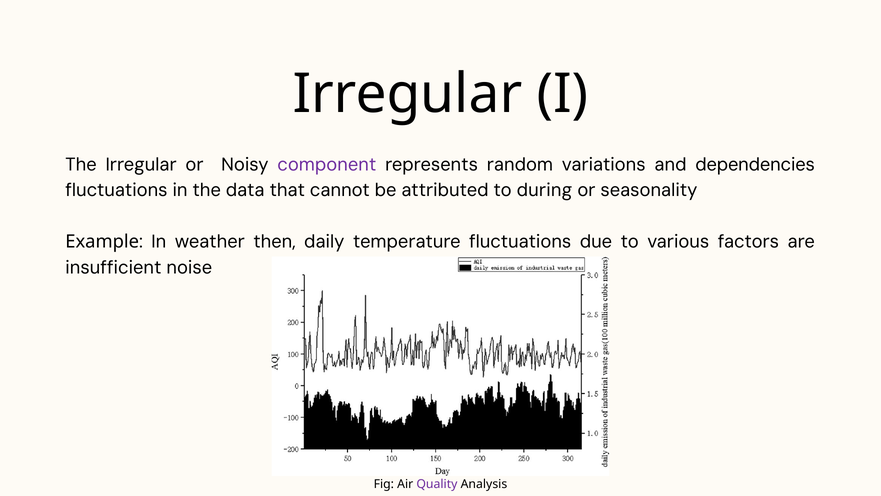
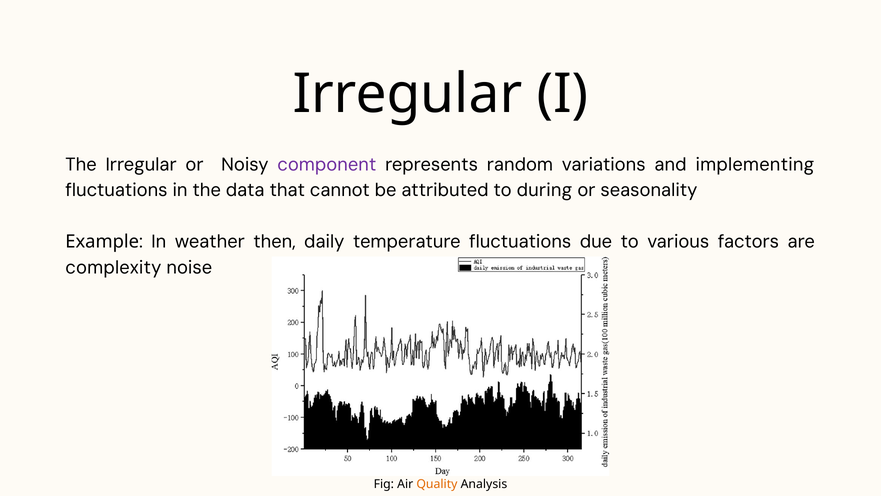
dependencies: dependencies -> implementing (755, 164)
insufficient: insufficient -> complexity (113, 267)
Quality colour: purple -> orange (437, 484)
